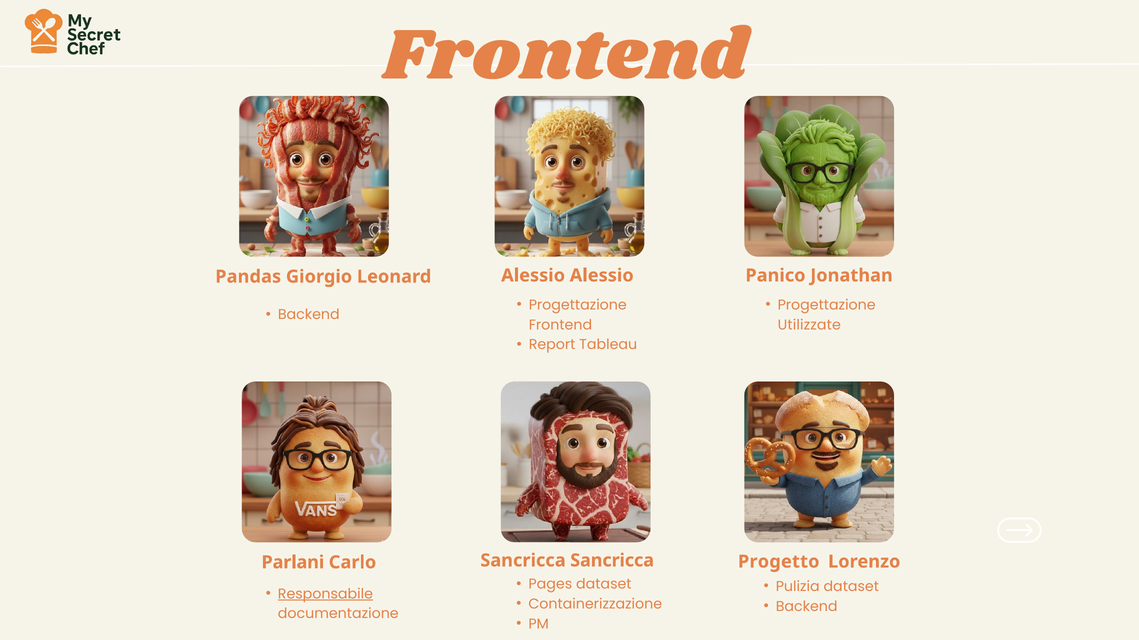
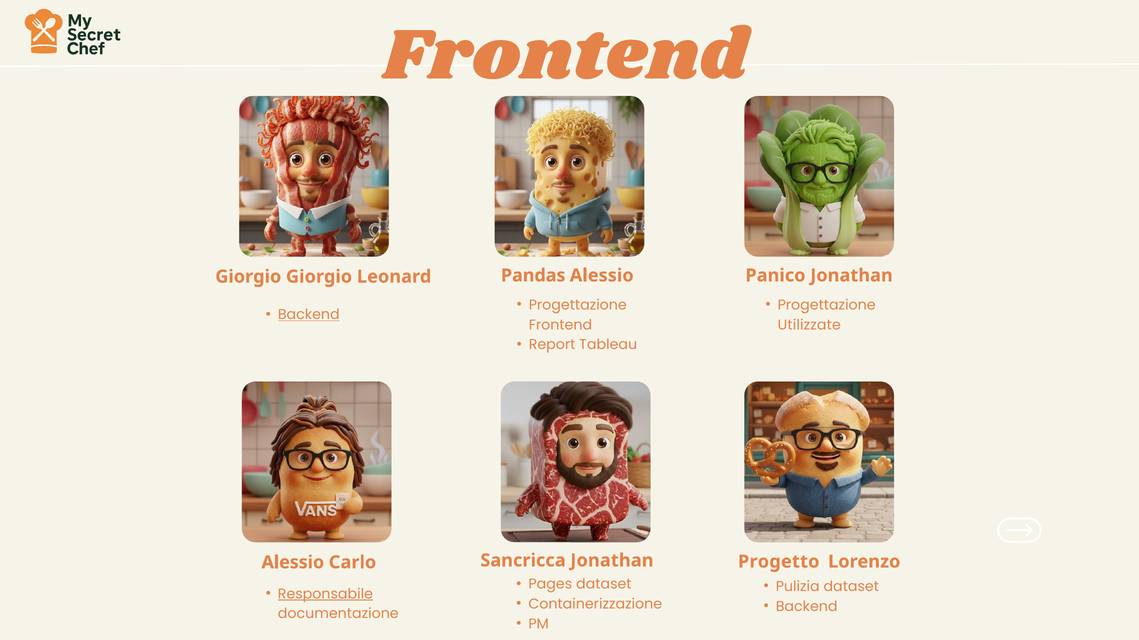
Alessio: Alessio -> Pandas (533, 276)
Pandas: Pandas -> Giorgio (248, 277)
Backend underline: none -> present (309, 315)
Sancricca Sancricca: Sancricca -> Jonathan (612, 561)
Parlani: Parlani -> Alessio (293, 563)
